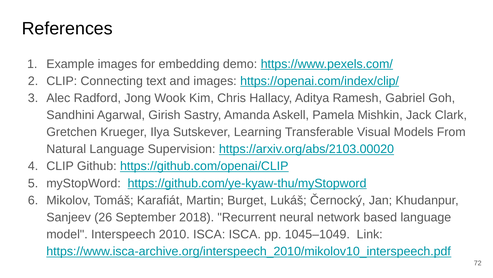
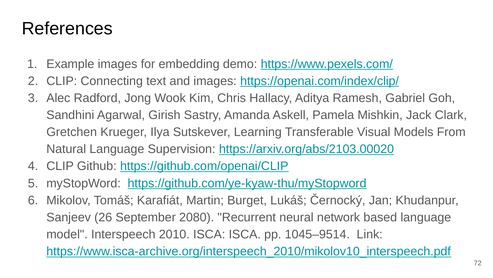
2018: 2018 -> 2080 (197, 217)
1045–1049: 1045–1049 -> 1045–9514 (317, 234)
